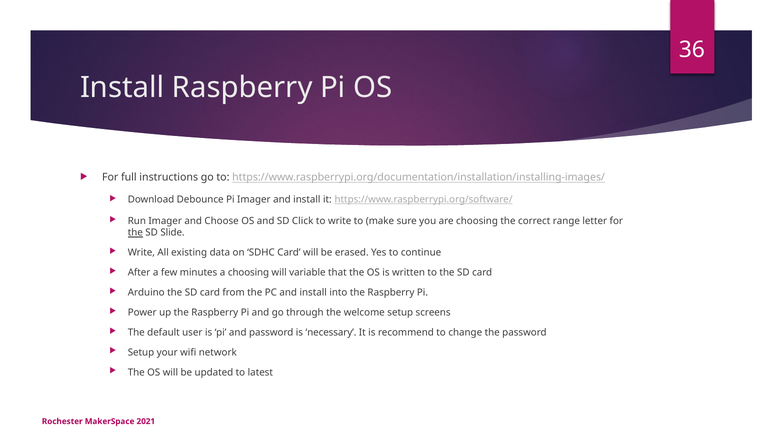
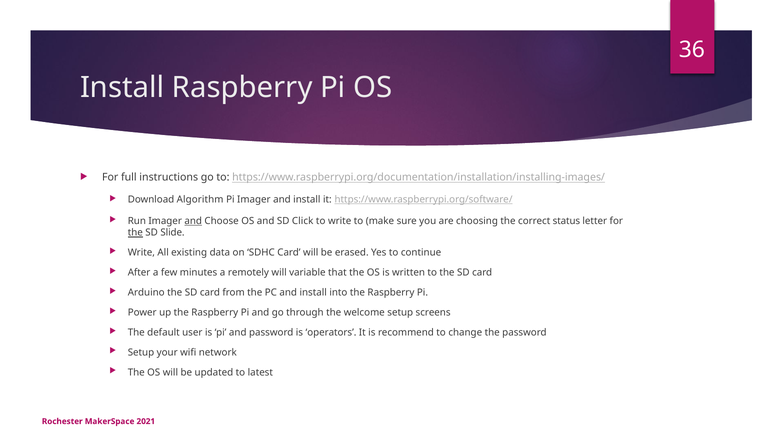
Debounce: Debounce -> Algorithm (200, 199)
and underline: none -> present (193, 221)
range: range -> status (566, 221)
a choosing: choosing -> remotely (248, 272)
necessary: necessary -> operators (331, 332)
